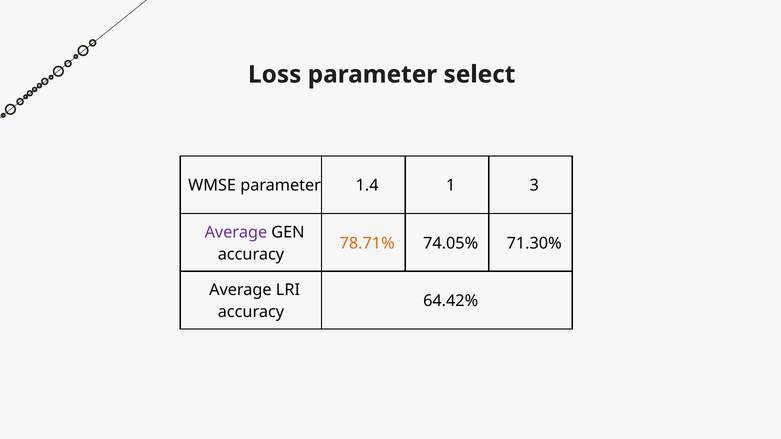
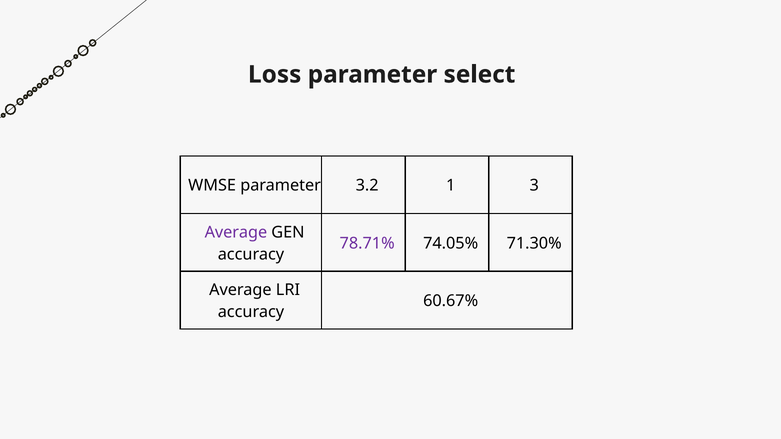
1.4: 1.4 -> 3.2 (367, 186)
78.71% colour: orange -> purple (367, 243)
64.42%: 64.42% -> 60.67% (451, 301)
